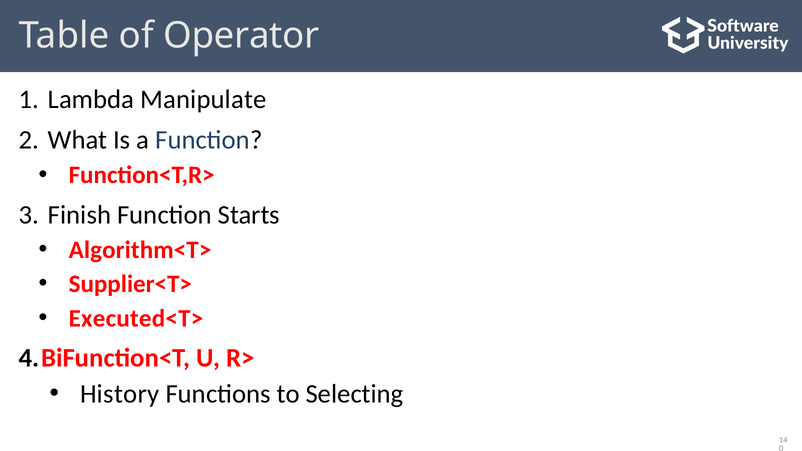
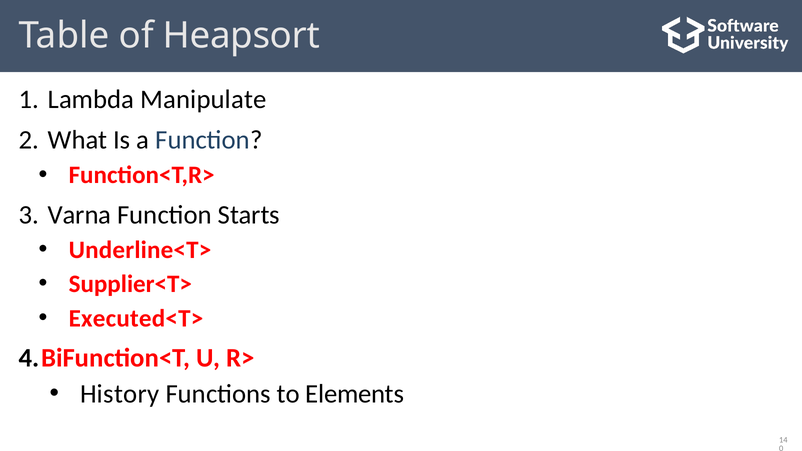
Operator: Operator -> Heapsort (241, 35)
Finish: Finish -> Varna (80, 215)
Algorithm<T>: Algorithm<T> -> Underline<T> (140, 250)
Selecting: Selecting -> Elements (355, 394)
